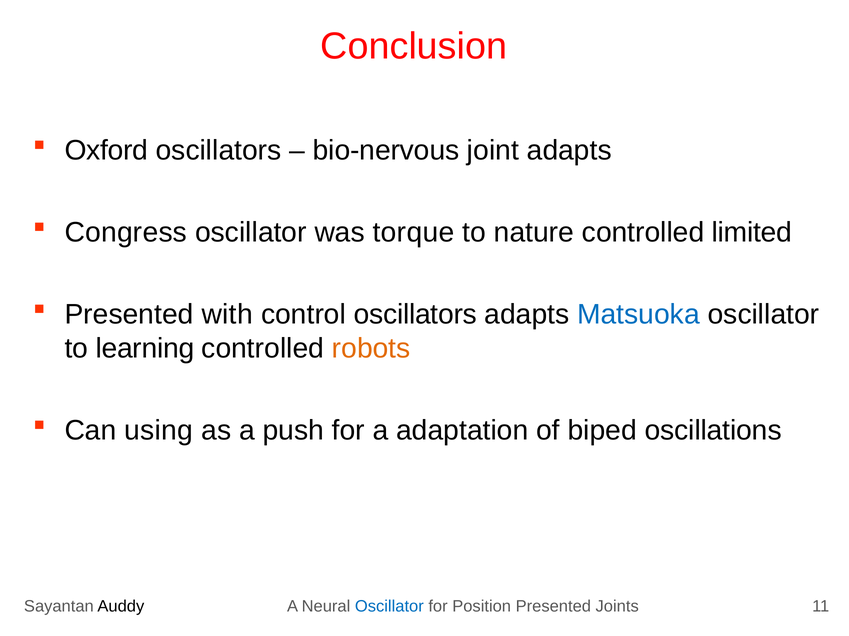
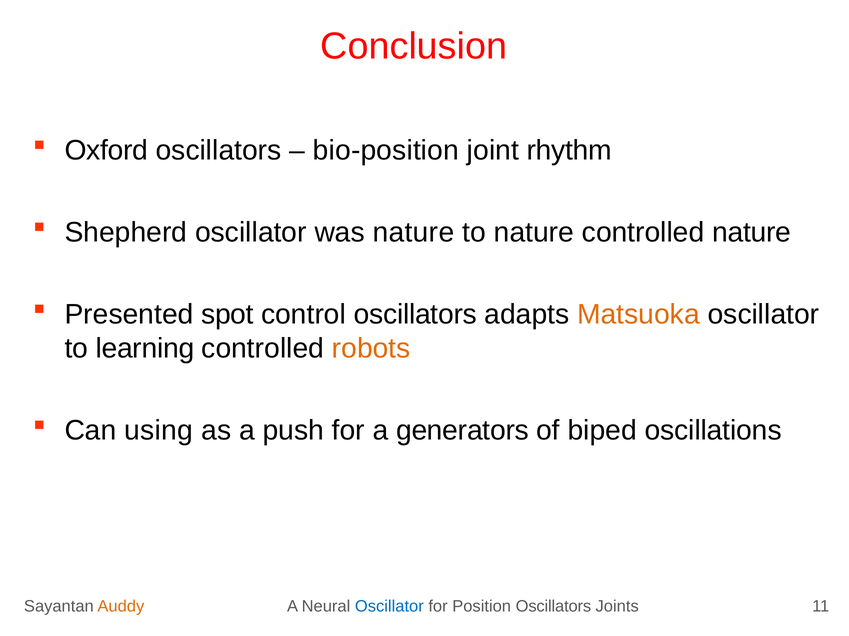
bio-nervous: bio-nervous -> bio-position (386, 151)
joint adapts: adapts -> rhythm (569, 151)
Congress: Congress -> Shepherd (126, 233)
was torque: torque -> nature (413, 233)
controlled limited: limited -> nature (752, 233)
with: with -> spot (227, 315)
Matsuoka colour: blue -> orange (639, 315)
adaptation: adaptation -> generators (462, 431)
Auddy colour: black -> orange (121, 607)
Position Presented: Presented -> Oscillators (553, 607)
